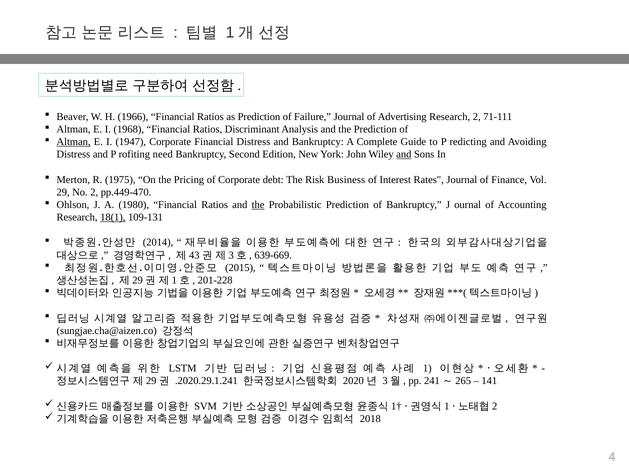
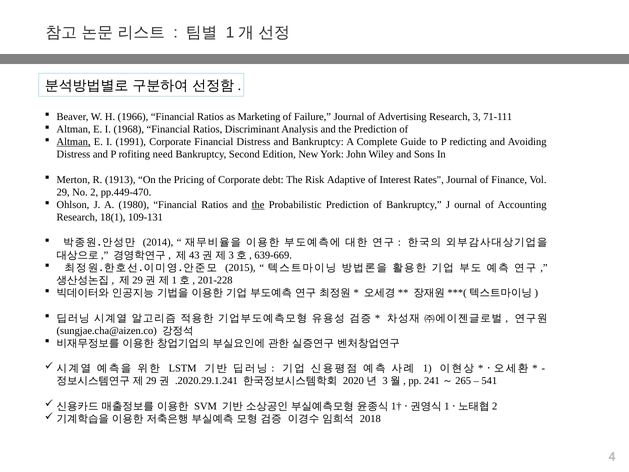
as Prediction: Prediction -> Marketing (259, 117)
Research 2: 2 -> 3 (477, 117)
1947: 1947 -> 1991 (131, 142)
and underline: present -> none (404, 154)
1975: 1975 -> 1913 (120, 179)
Business: Business -> Adaptive (346, 179)
18(1 underline: present -> none (113, 217)
141: 141 -> 541 (489, 381)
